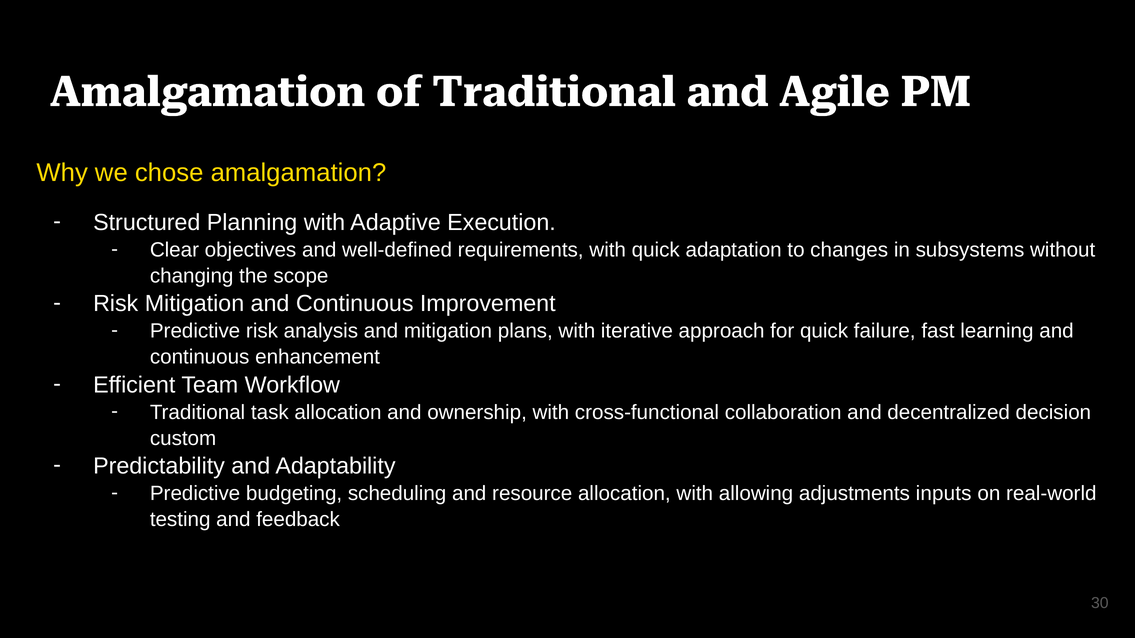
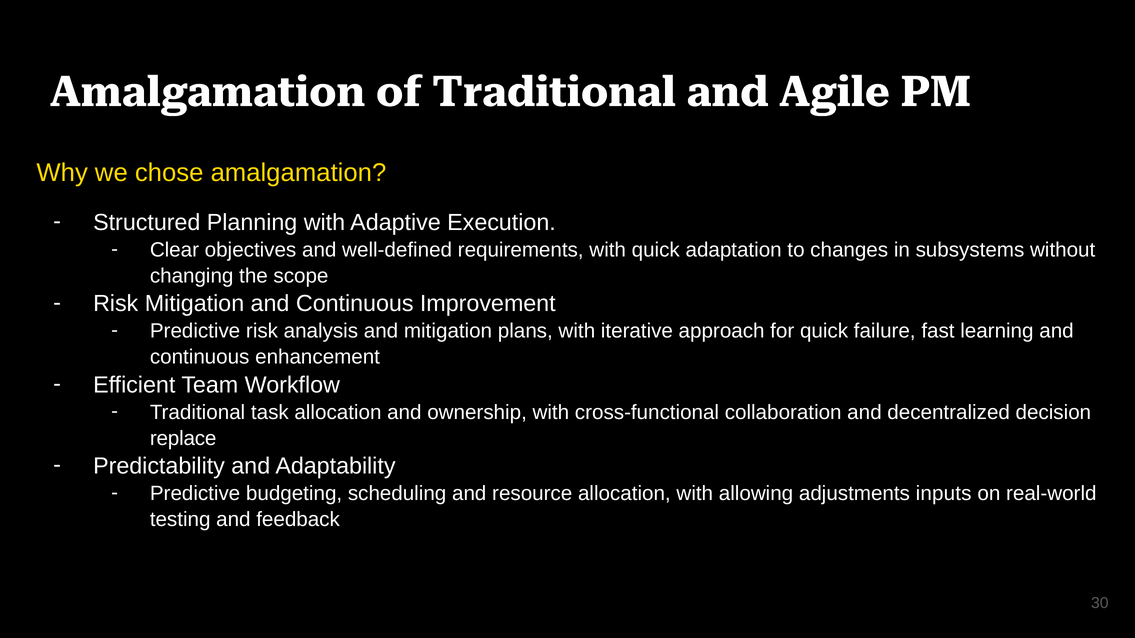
custom: custom -> replace (183, 439)
